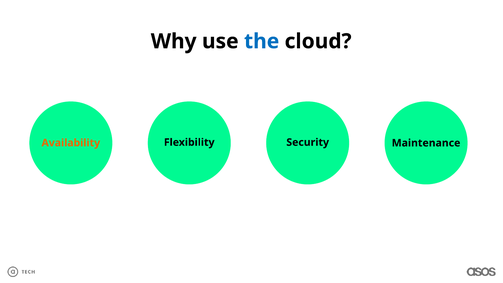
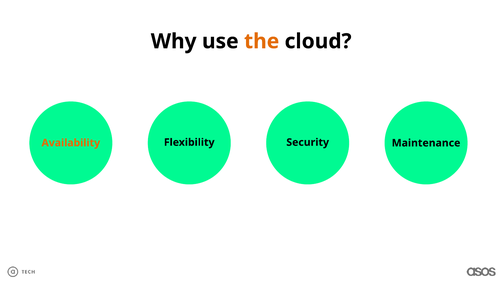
the colour: blue -> orange (262, 41)
